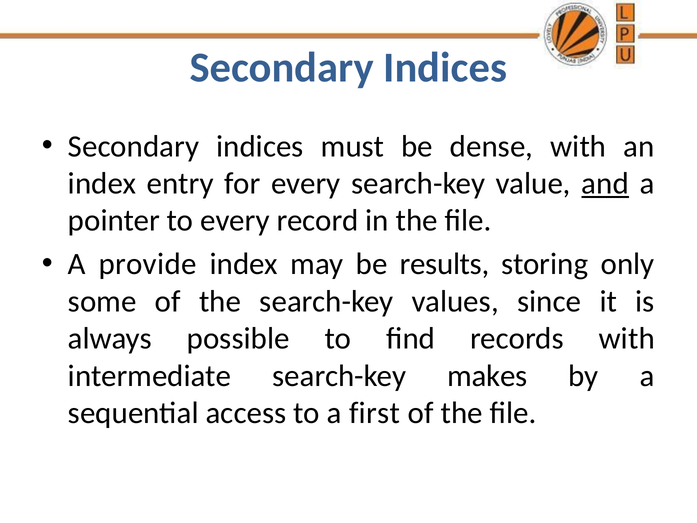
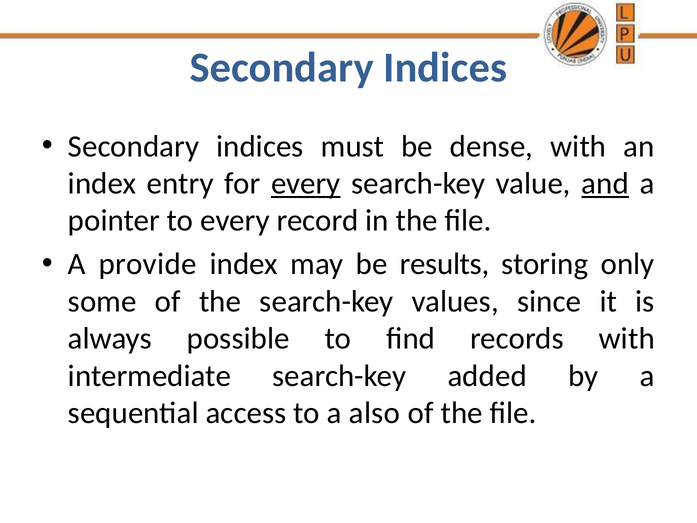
every underline: none -> present (306, 183)
makes: makes -> added (487, 376)
first: first -> also (375, 413)
